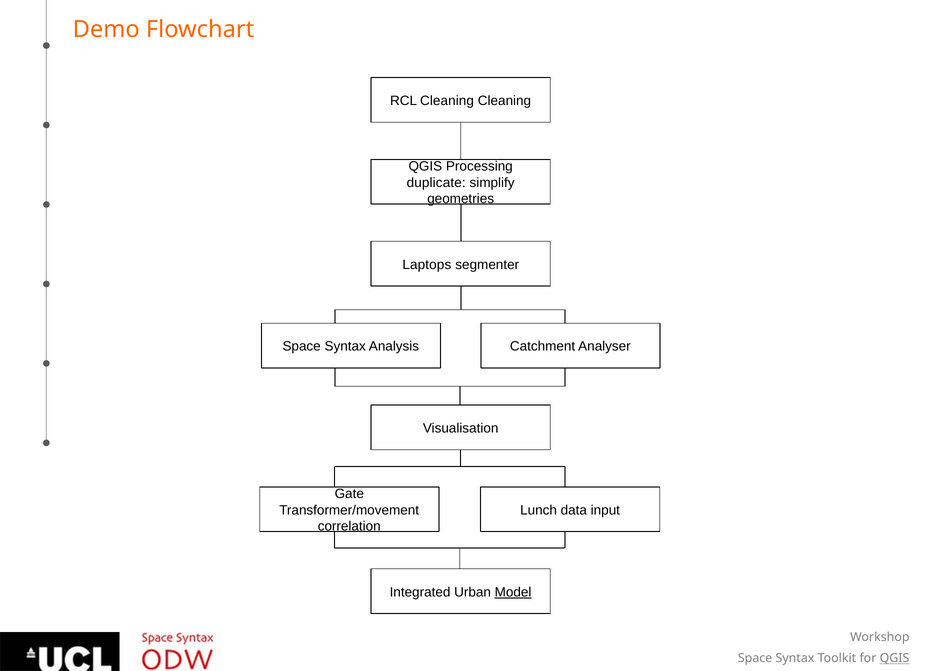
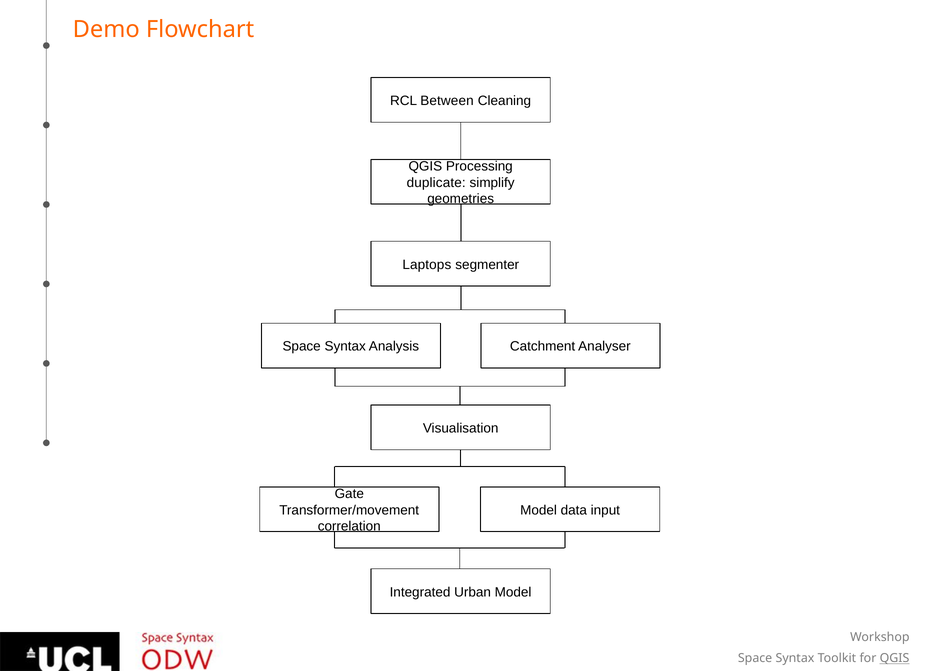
RCL Cleaning: Cleaning -> Between (447, 101)
Lunch: Lunch -> Model (539, 510)
Model underline: present -> none (513, 592)
